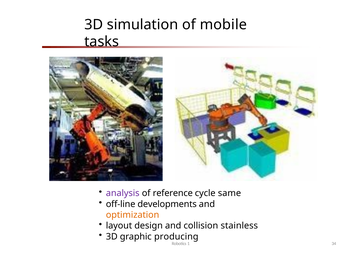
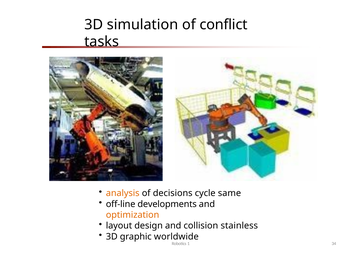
mobile: mobile -> conflict (224, 25)
analysis colour: purple -> orange (123, 193)
reference: reference -> decisions (173, 193)
producing: producing -> worldwide (176, 237)
